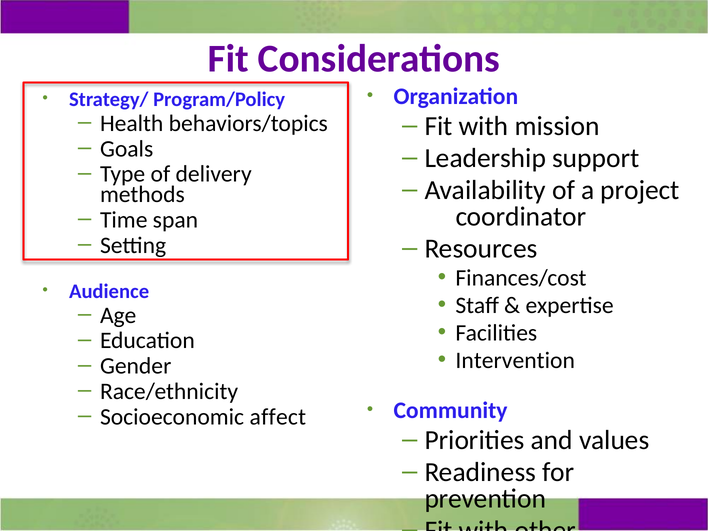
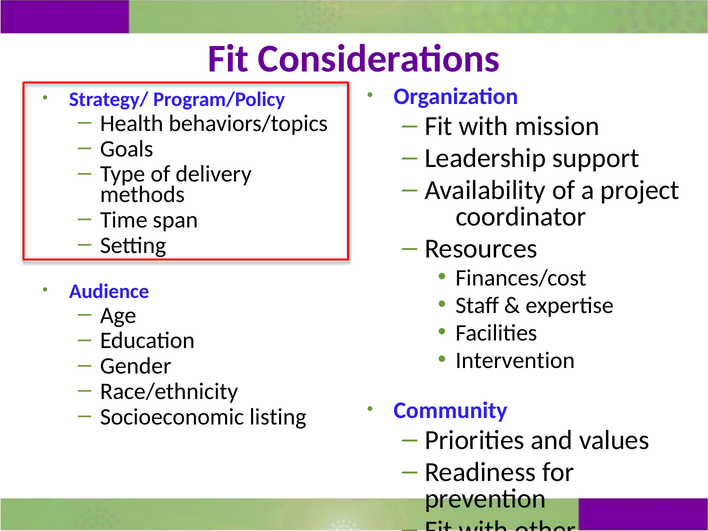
affect: affect -> listing (278, 417)
